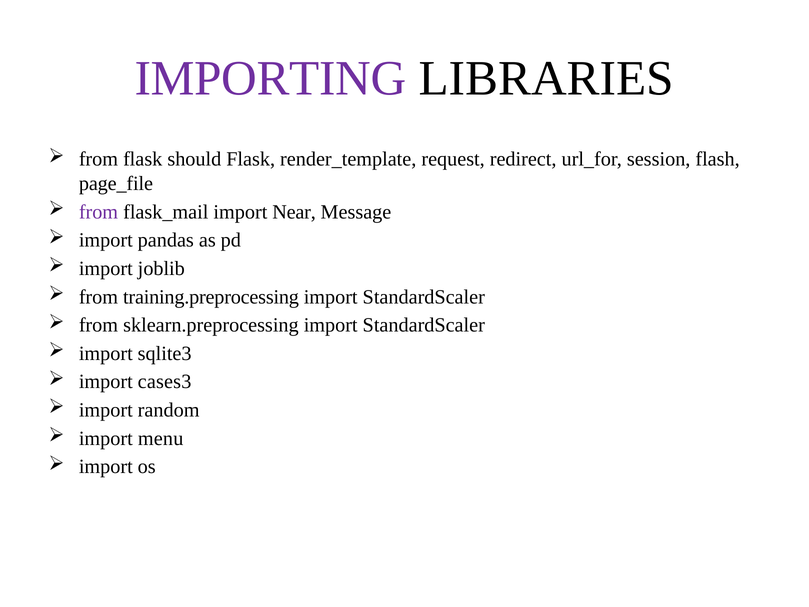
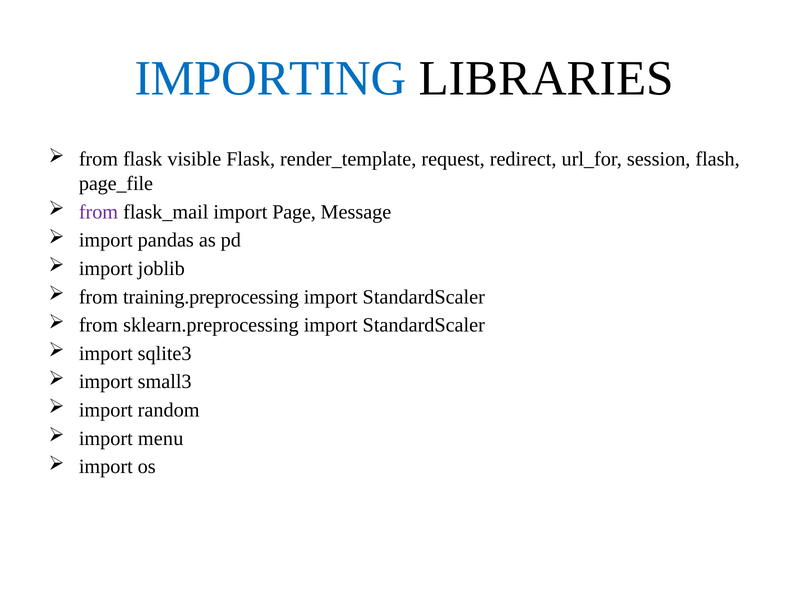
IMPORTING colour: purple -> blue (271, 78)
should: should -> visible (194, 159)
Near: Near -> Page (294, 212)
cases3: cases3 -> small3 (165, 382)
